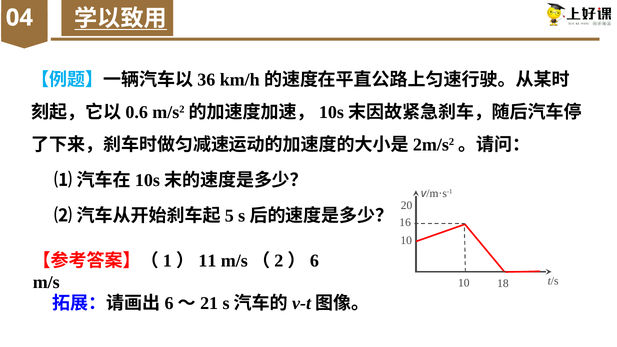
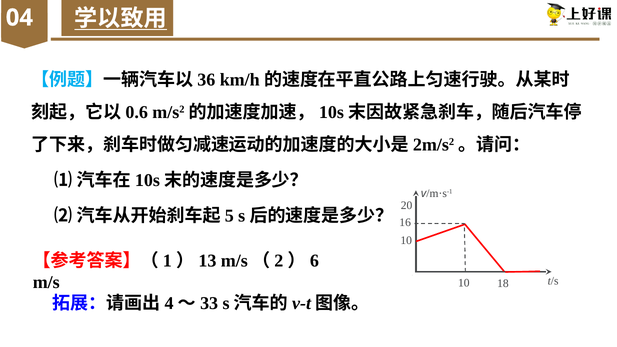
11: 11 -> 13 (207, 261)
6: 6 -> 4 (169, 303)
21: 21 -> 33 (209, 303)
